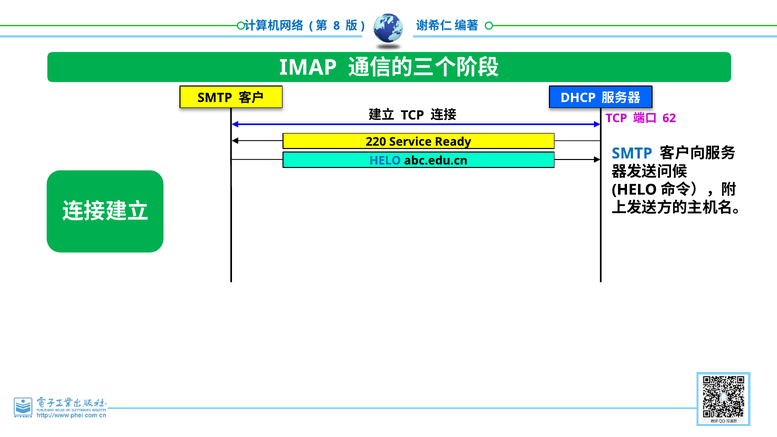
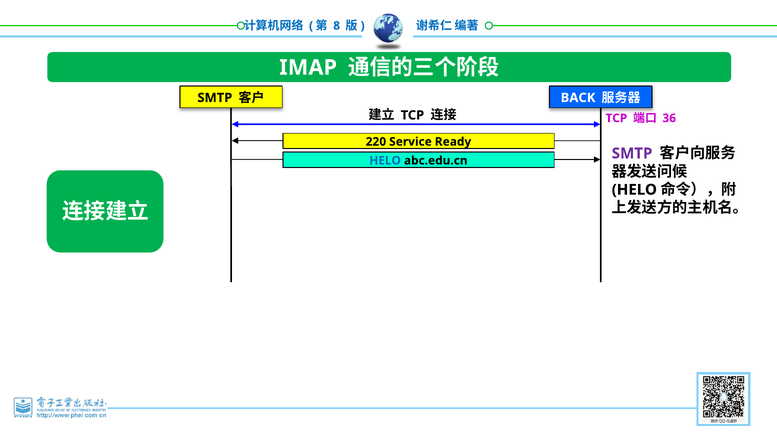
DHCP: DHCP -> BACK (578, 98)
62: 62 -> 36 (669, 118)
SMTP colour: blue -> purple (632, 153)
